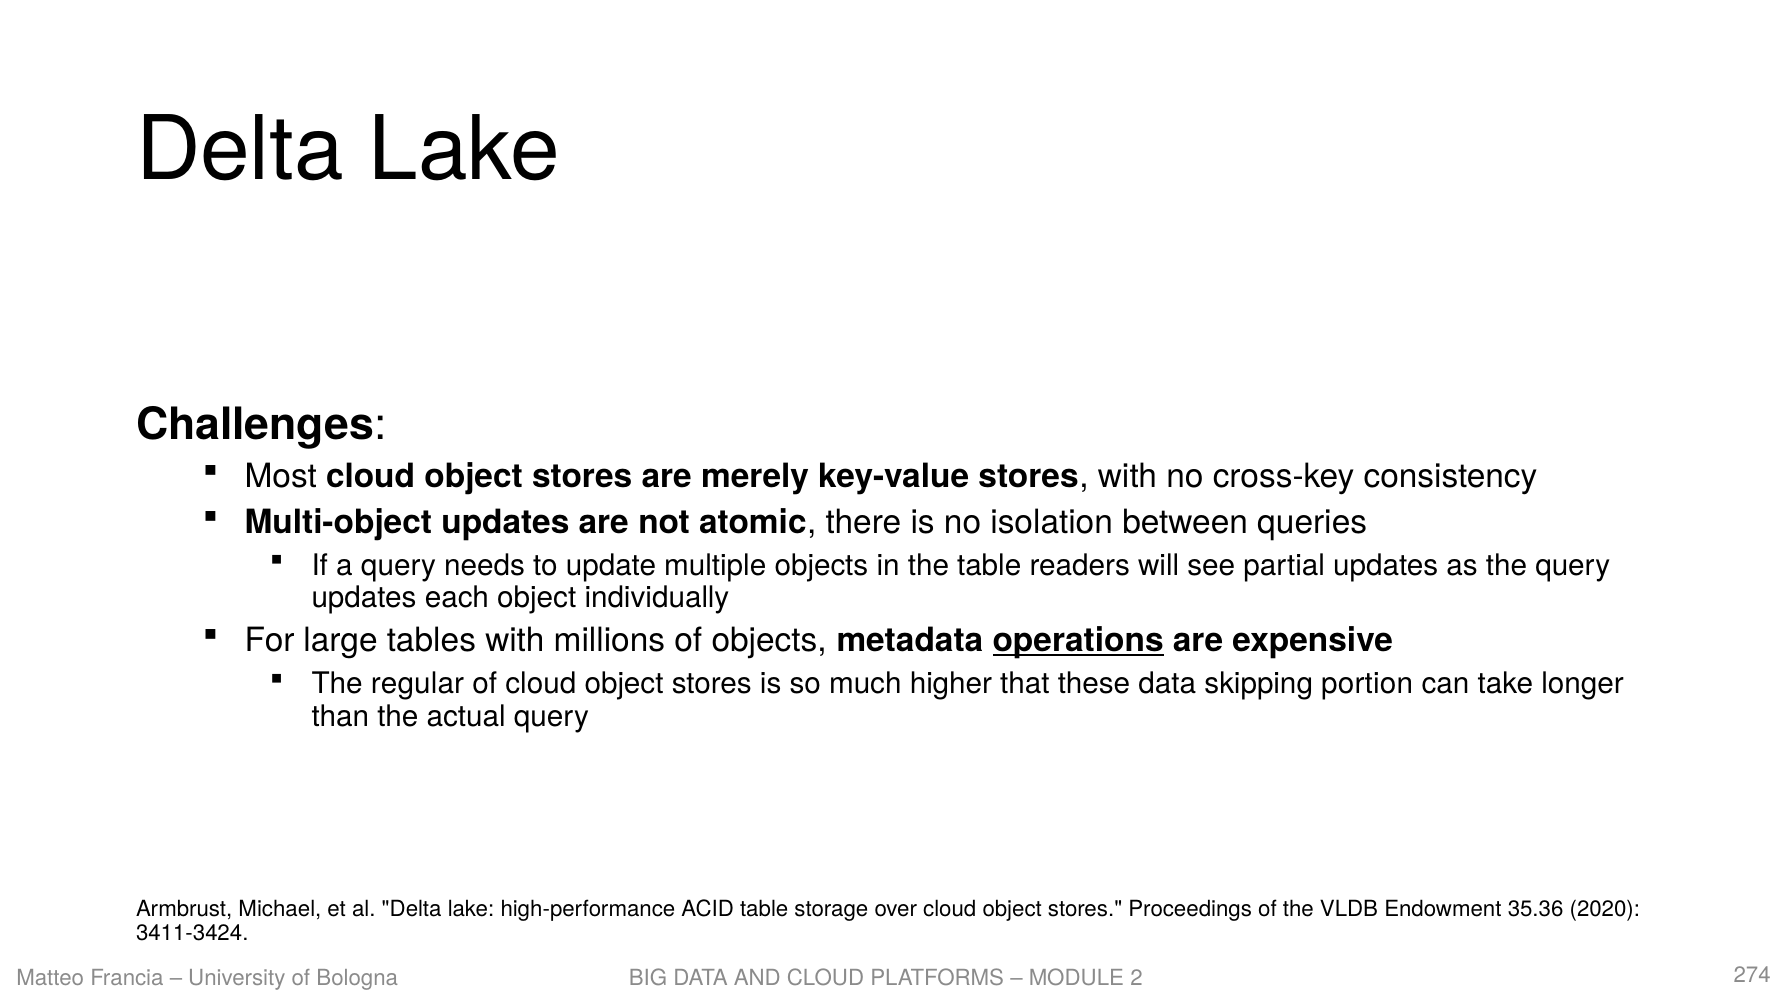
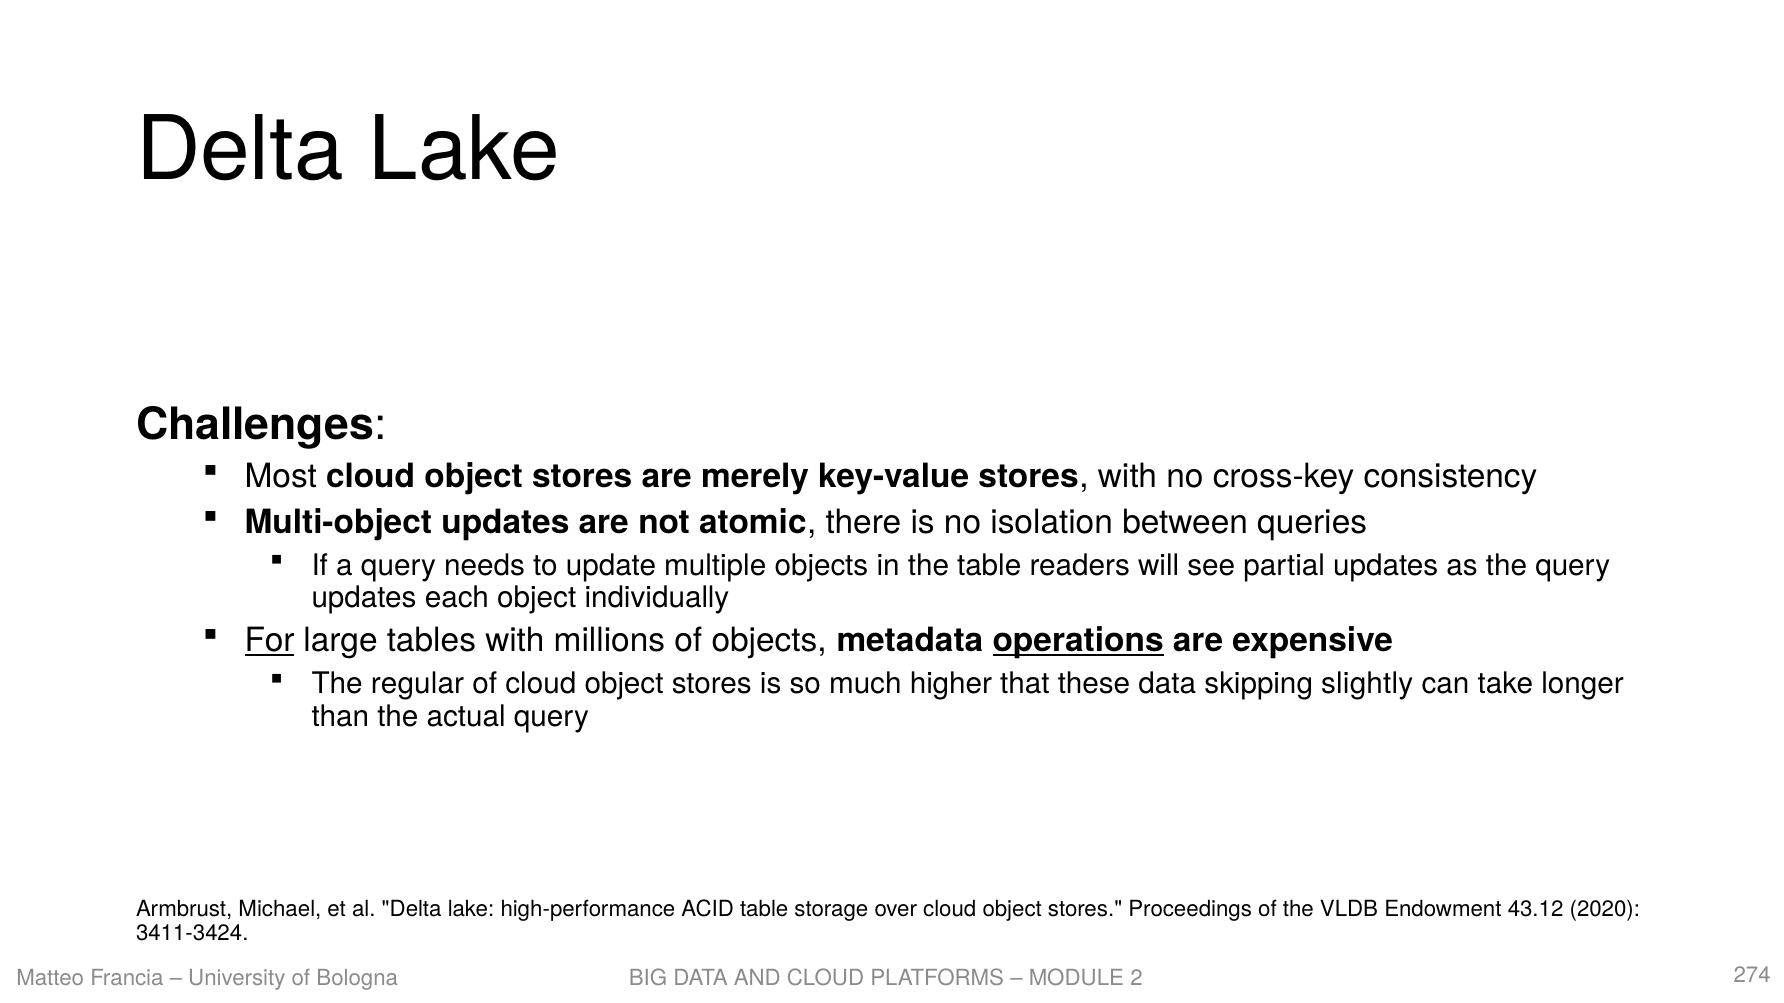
For underline: none -> present (270, 641)
portion: portion -> slightly (1367, 684)
35.36: 35.36 -> 43.12 (1536, 910)
